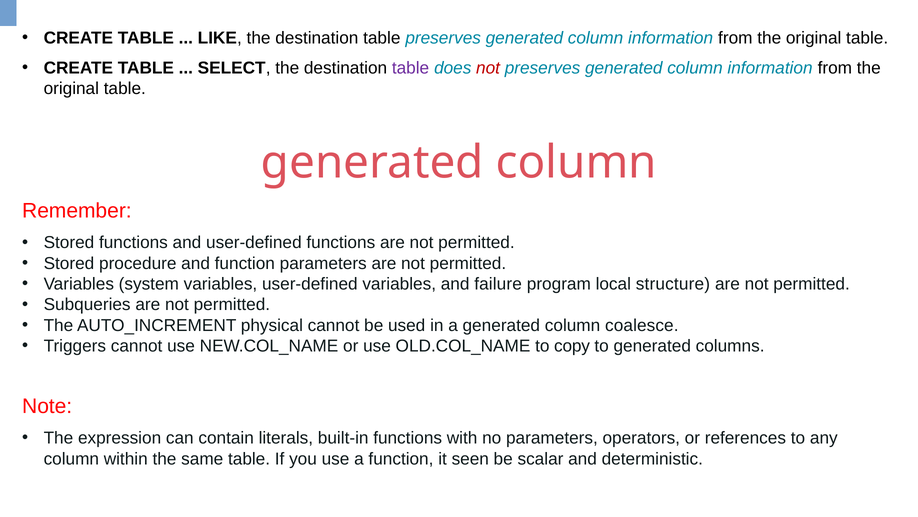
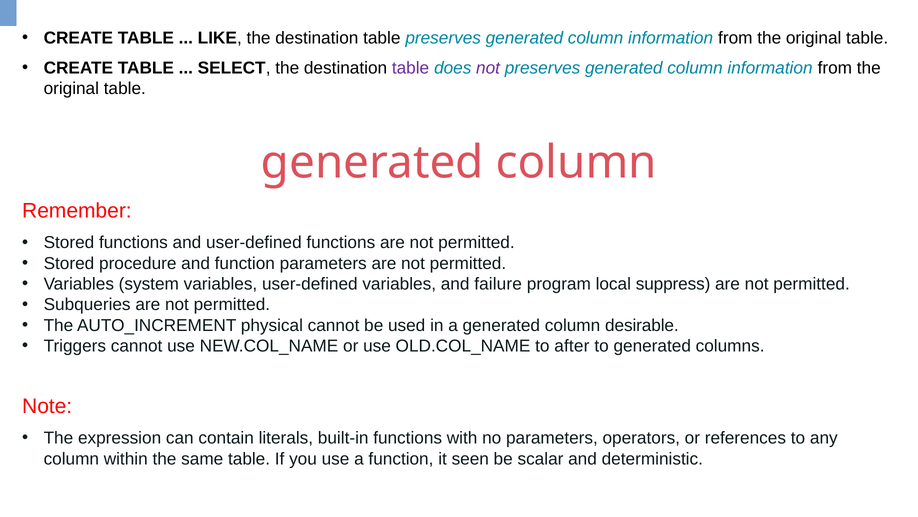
not colour: red -> purple (488, 68)
structure: structure -> suppress (673, 284)
coalesce: coalesce -> desirable (642, 325)
copy: copy -> after (572, 346)
